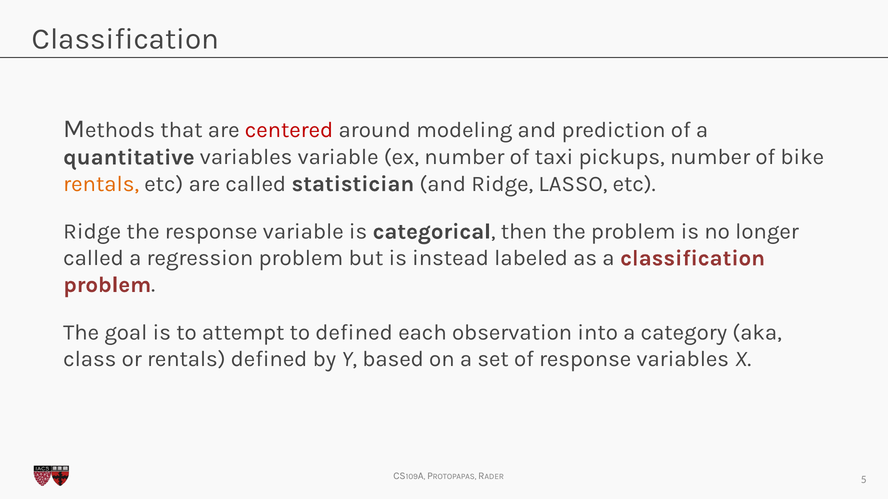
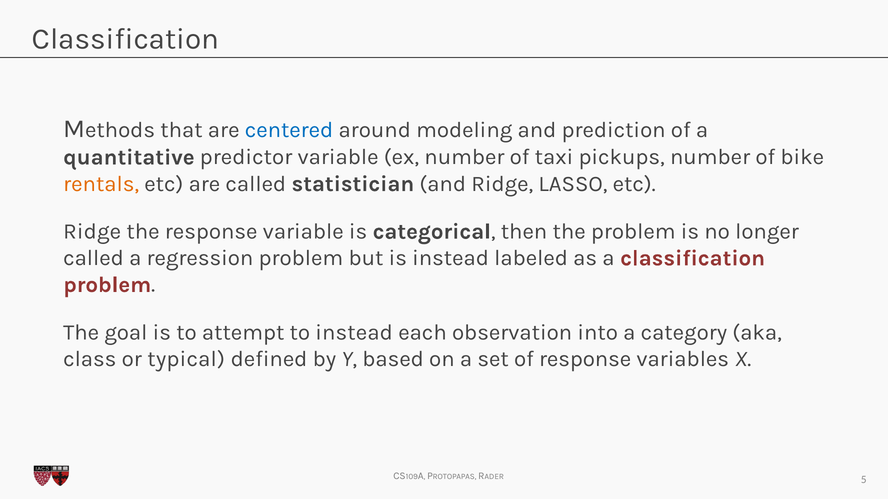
centered colour: red -> blue (289, 130)
quantitative variables: variables -> predictor (246, 157)
to defined: defined -> instead (354, 333)
or rentals: rentals -> typical (186, 359)
